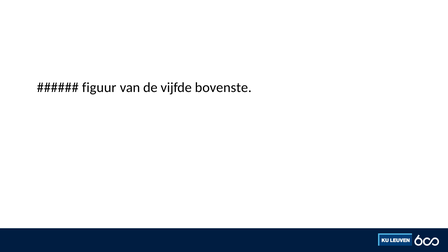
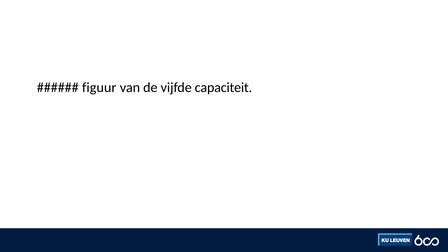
bovenste: bovenste -> capaciteit (223, 88)
